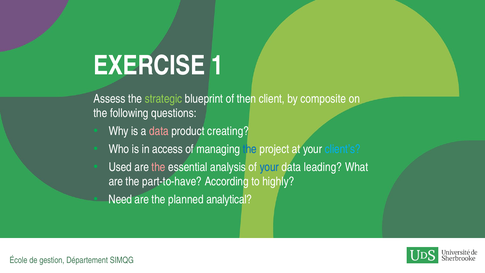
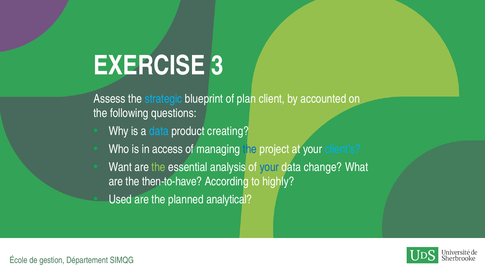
1: 1 -> 3 (217, 66)
strategic colour: light green -> light blue (164, 99)
then: then -> plan (246, 99)
composite: composite -> accounted (323, 99)
data colour: pink -> light blue (159, 131)
Used: Used -> Want (120, 167)
the colour: pink -> light green (159, 167)
leading: leading -> change (323, 167)
part-to-have: part-to-have -> then-to-have (172, 182)
Need: Need -> Used (120, 199)
